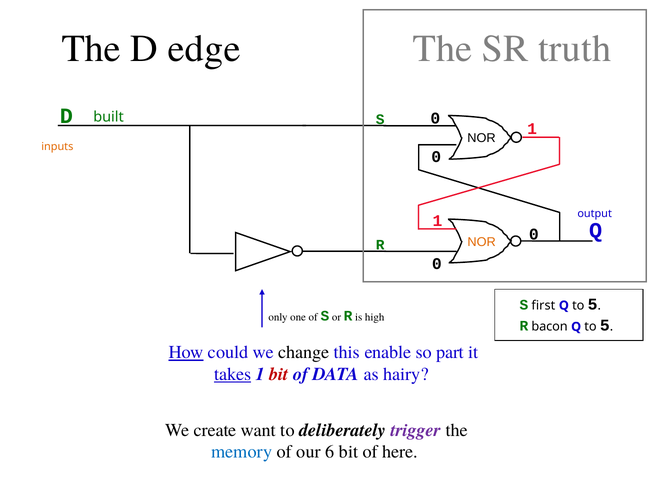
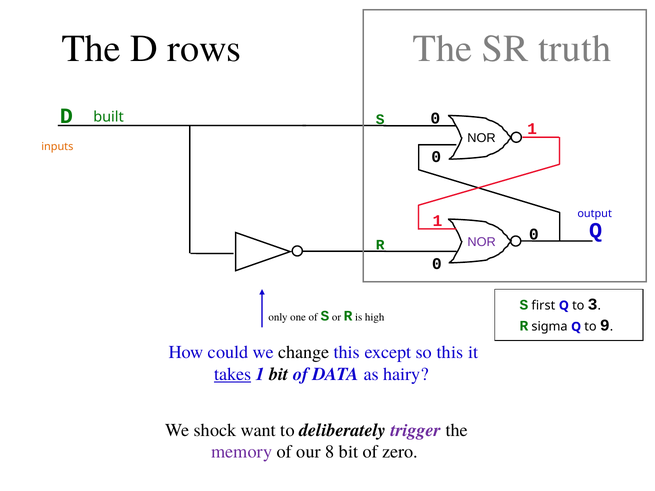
edge: edge -> rows (204, 49)
NOR colour: orange -> purple (482, 242)
5: 5 -> 3 (593, 304)
bacon: bacon -> sigma (550, 327)
5: 5 -> 9 (605, 326)
How underline: present -> none (186, 353)
enable: enable -> except (388, 353)
so part: part -> this (450, 353)
bit colour: red -> black (279, 374)
create: create -> shock (215, 430)
memory colour: blue -> purple (242, 452)
6: 6 -> 8 (330, 452)
here: here -> zero (400, 452)
